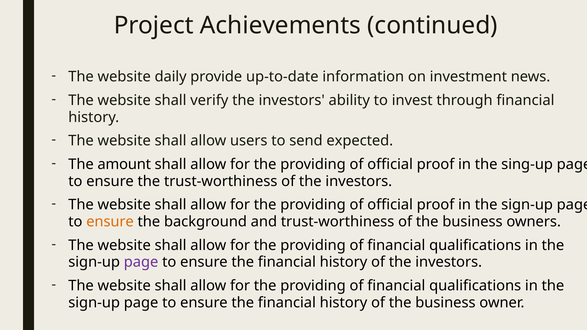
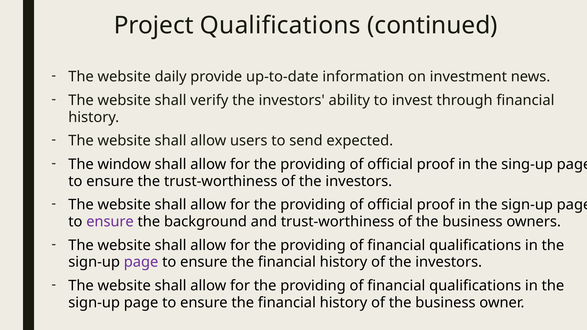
Project Achievements: Achievements -> Qualifications (280, 26)
amount: amount -> window (124, 164)
ensure colour: orange -> purple (110, 222)
